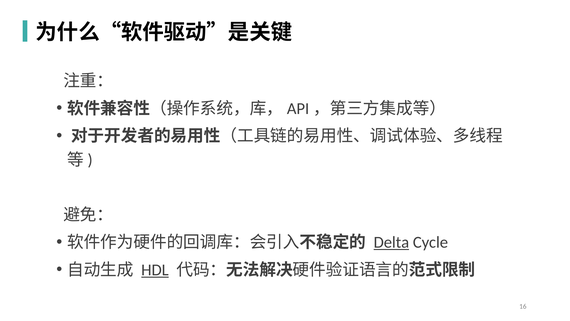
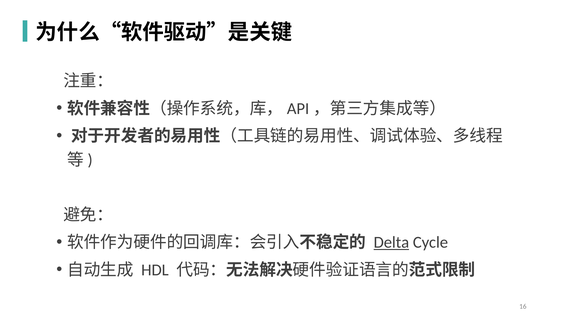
HDL underline: present -> none (155, 270)
